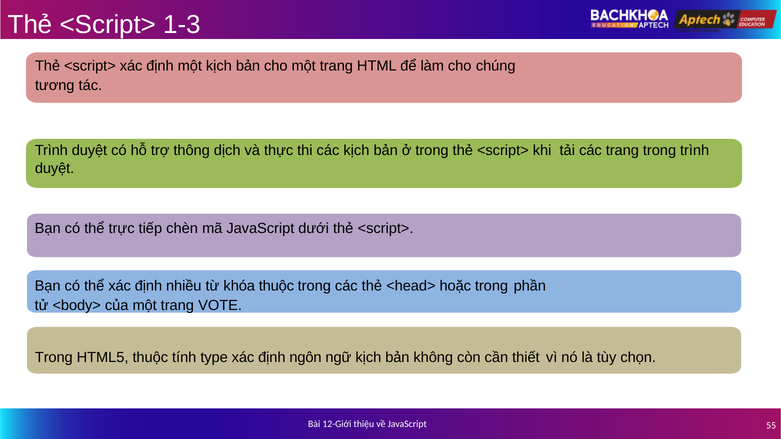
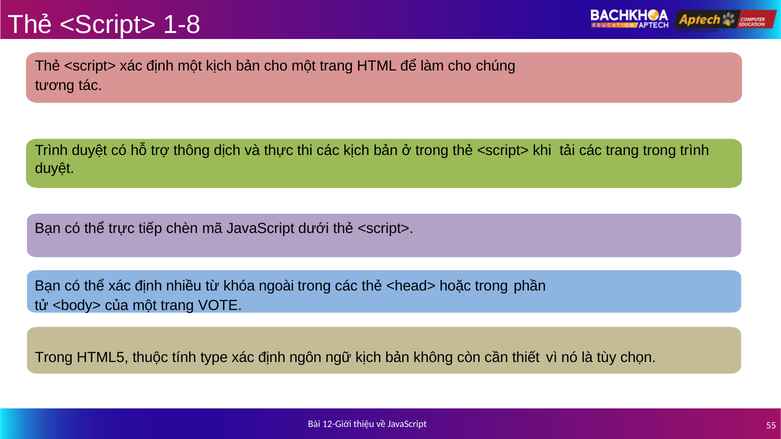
1-3: 1-3 -> 1-8 (182, 25)
khóa thuộc: thuộc -> ngoài (276, 286)
